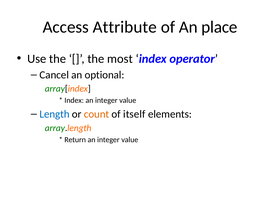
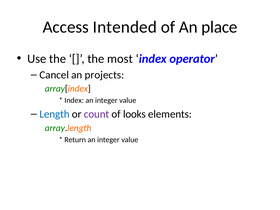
Attribute: Attribute -> Intended (125, 27)
optional: optional -> projects (104, 75)
count colour: orange -> purple (97, 114)
itself: itself -> looks (134, 114)
